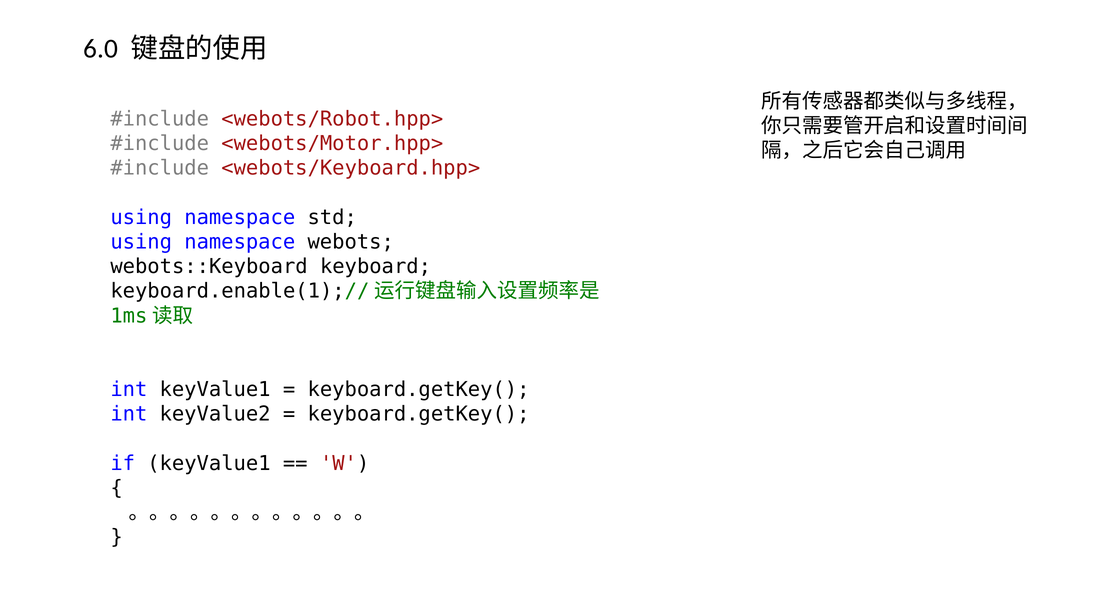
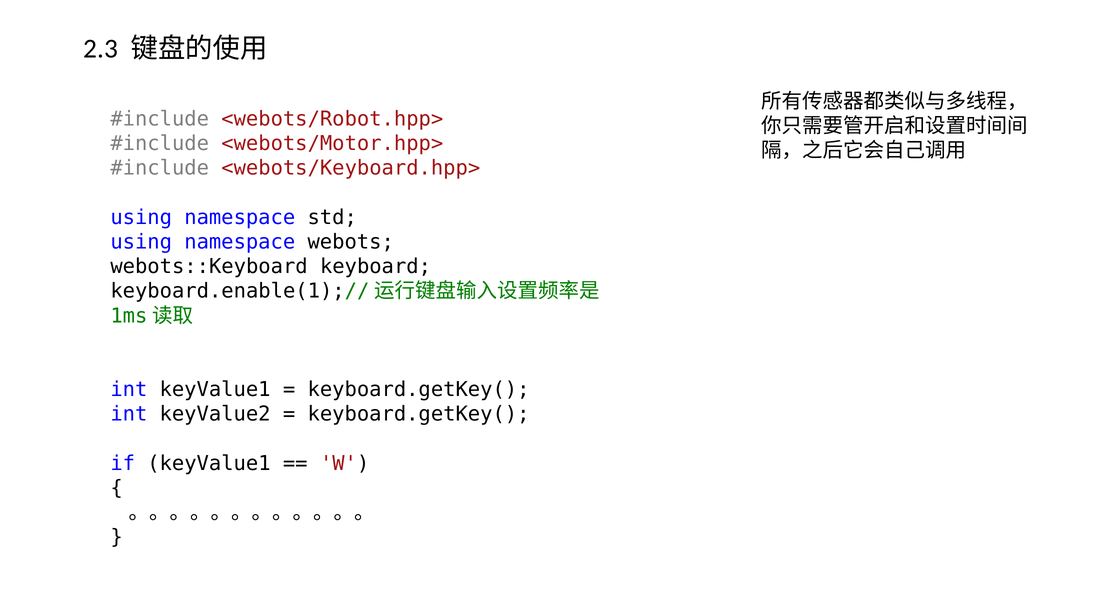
6.0: 6.0 -> 2.3 (101, 49)
